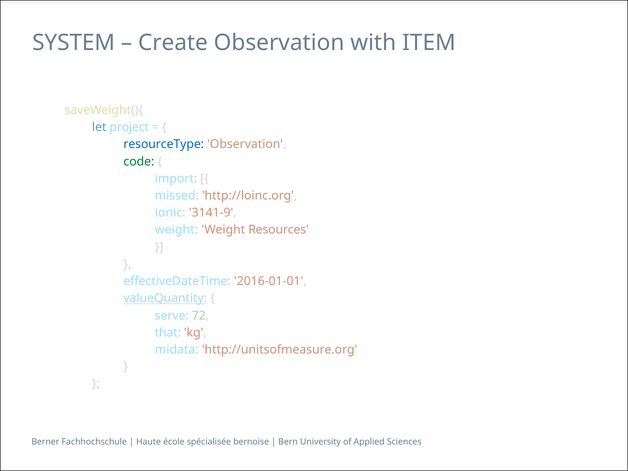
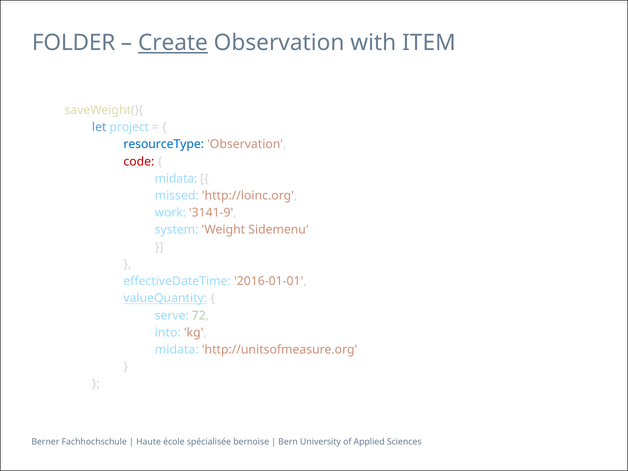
SYSTEM: SYSTEM -> FOLDER (74, 43)
Create underline: none -> present (173, 43)
code colour: green -> red (139, 161)
import: import -> midata (176, 179)
ionic: ionic -> work (170, 213)
weight: weight -> system (177, 230)
Resources: Resources -> Sidemenu (278, 230)
that: that -> into (168, 333)
